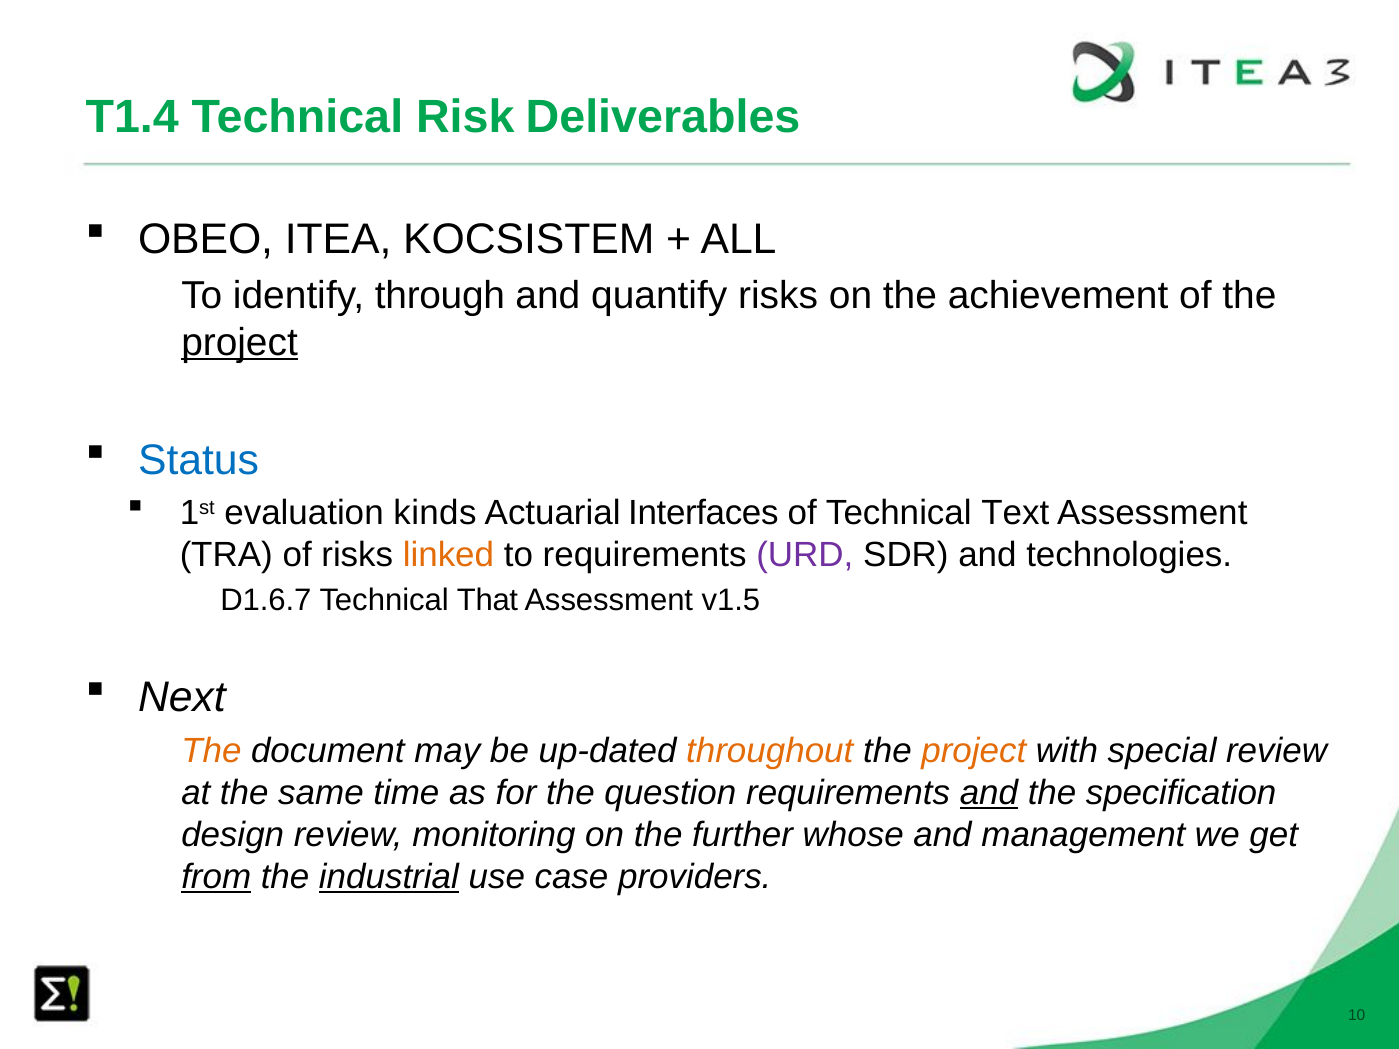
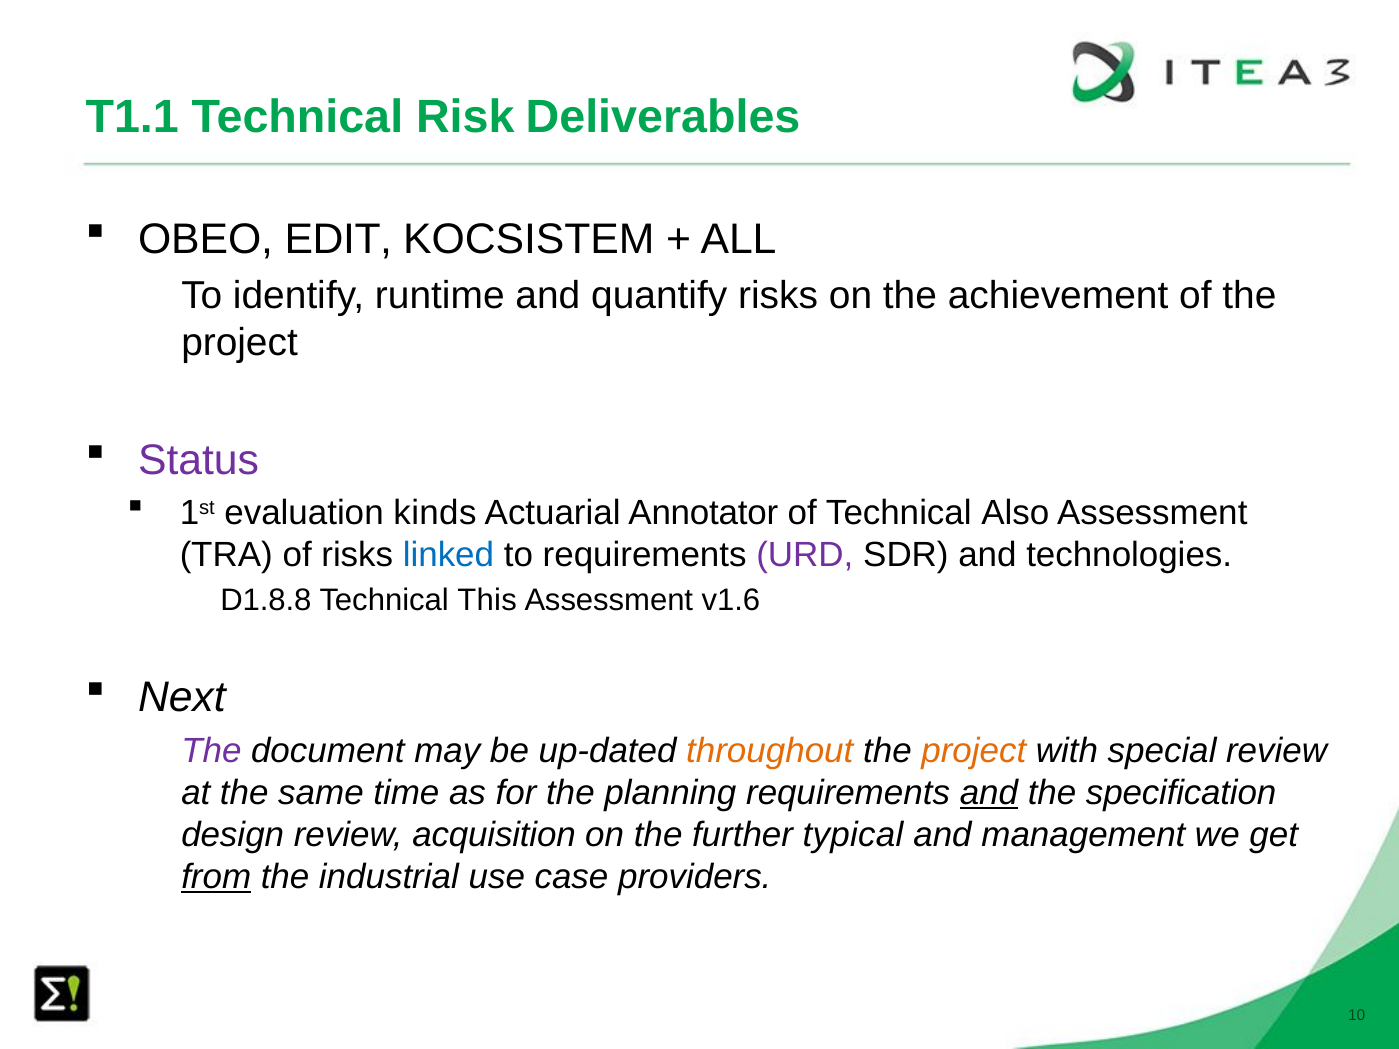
T1.4: T1.4 -> T1.1 (132, 117)
ITEA: ITEA -> EDIT (338, 239)
through: through -> runtime (440, 296)
project underline: present -> none (240, 343)
Status colour: blue -> purple (199, 460)
Interfaces: Interfaces -> Annotator (703, 513)
Text: Text -> Also (1015, 513)
linked colour: orange -> blue (449, 555)
D1.6.7: D1.6.7 -> D1.8.8 (266, 601)
That: That -> This (487, 601)
v1.5: v1.5 -> v1.6 (731, 601)
The colour: orange -> purple (211, 751)
question: question -> planning (670, 793)
monitoring: monitoring -> acquisition (494, 835)
whose: whose -> typical (853, 835)
industrial underline: present -> none (389, 877)
